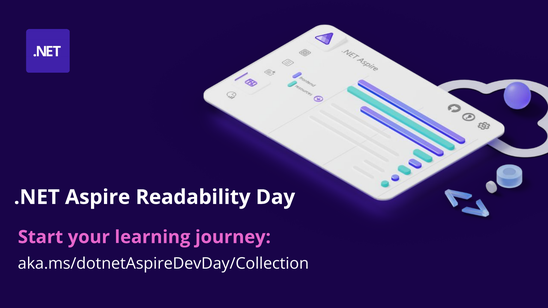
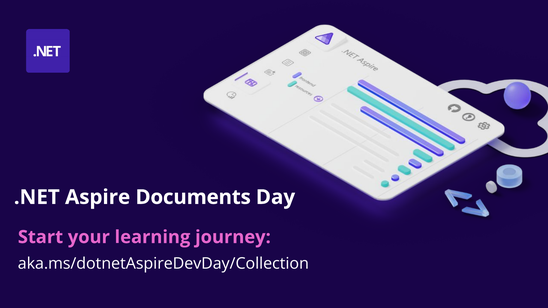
Readability: Readability -> Documents (193, 197)
